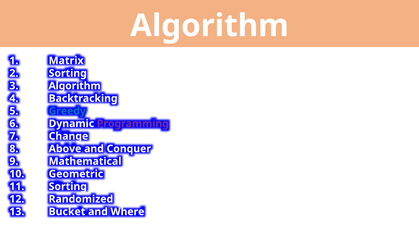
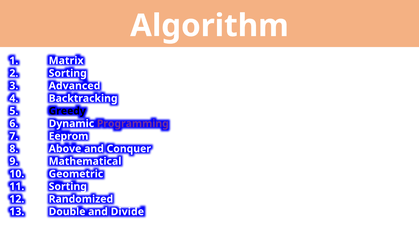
Algorithm: Algorithm -> Advanced (74, 86)
Greedy colour: blue -> black (67, 111)
Change: Change -> Eeprom (68, 136)
Bucket: Bucket -> Double (67, 211)
Where: Where -> Divide (127, 211)
